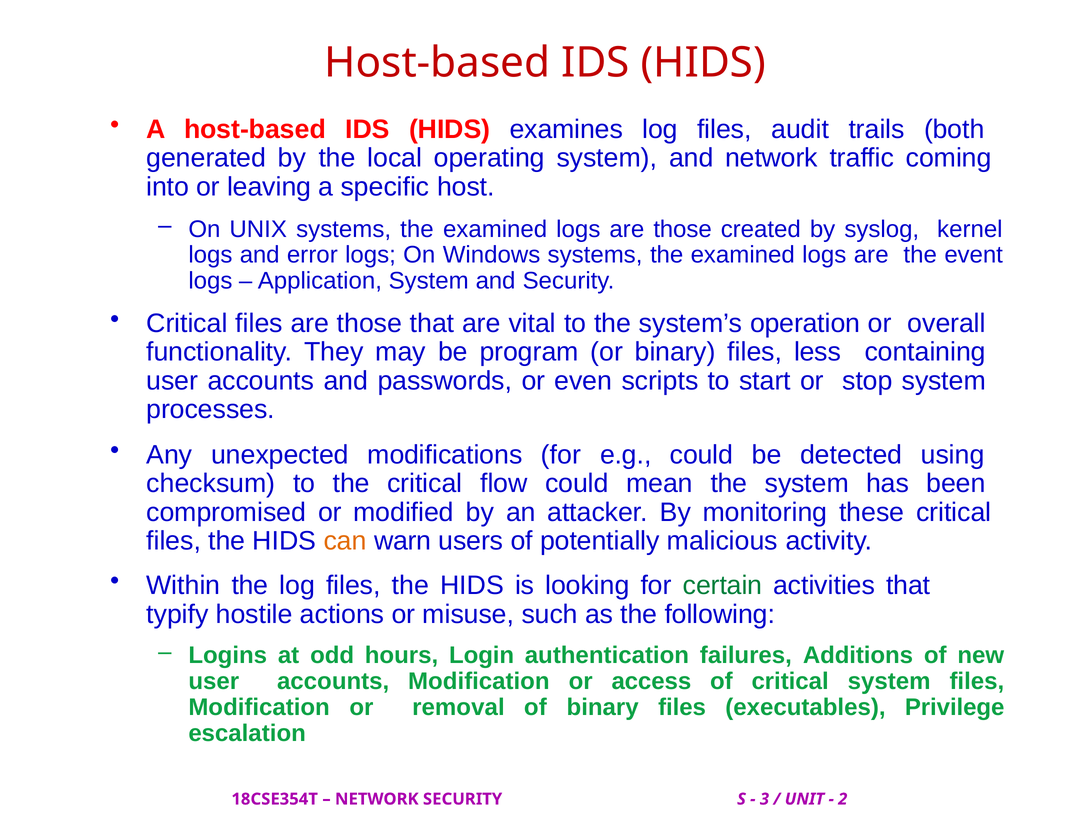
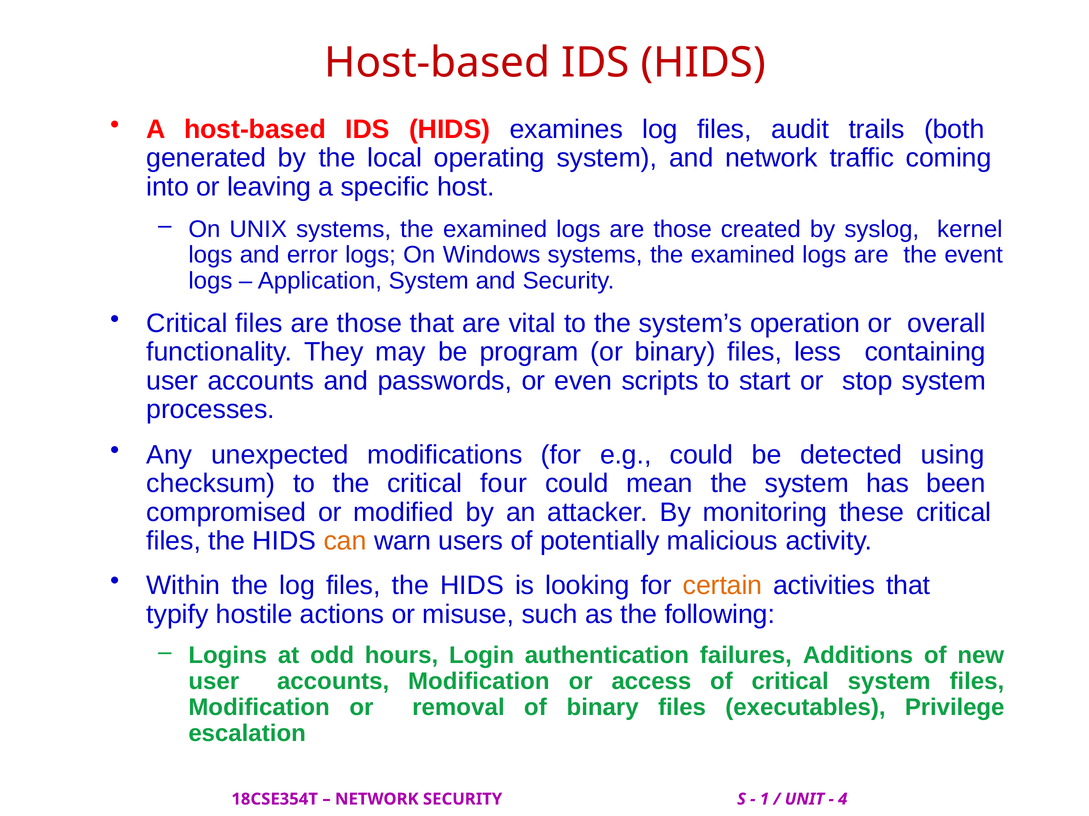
flow: flow -> four (504, 484)
certain colour: green -> orange (723, 586)
3: 3 -> 1 (764, 800)
2: 2 -> 4 (843, 800)
